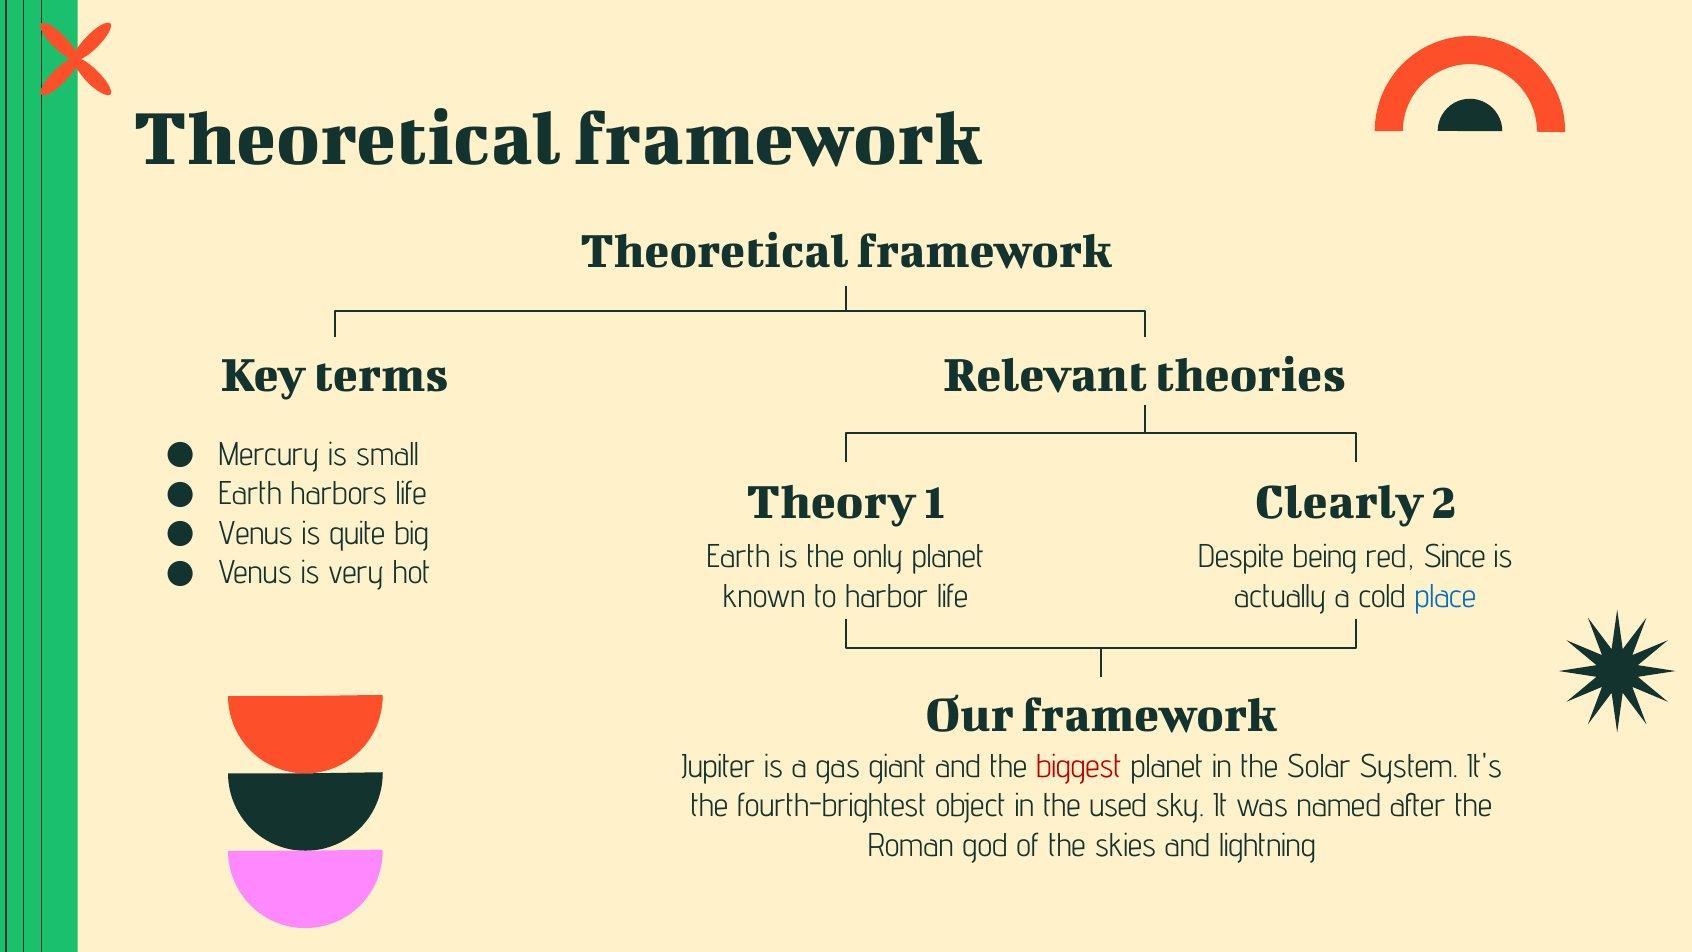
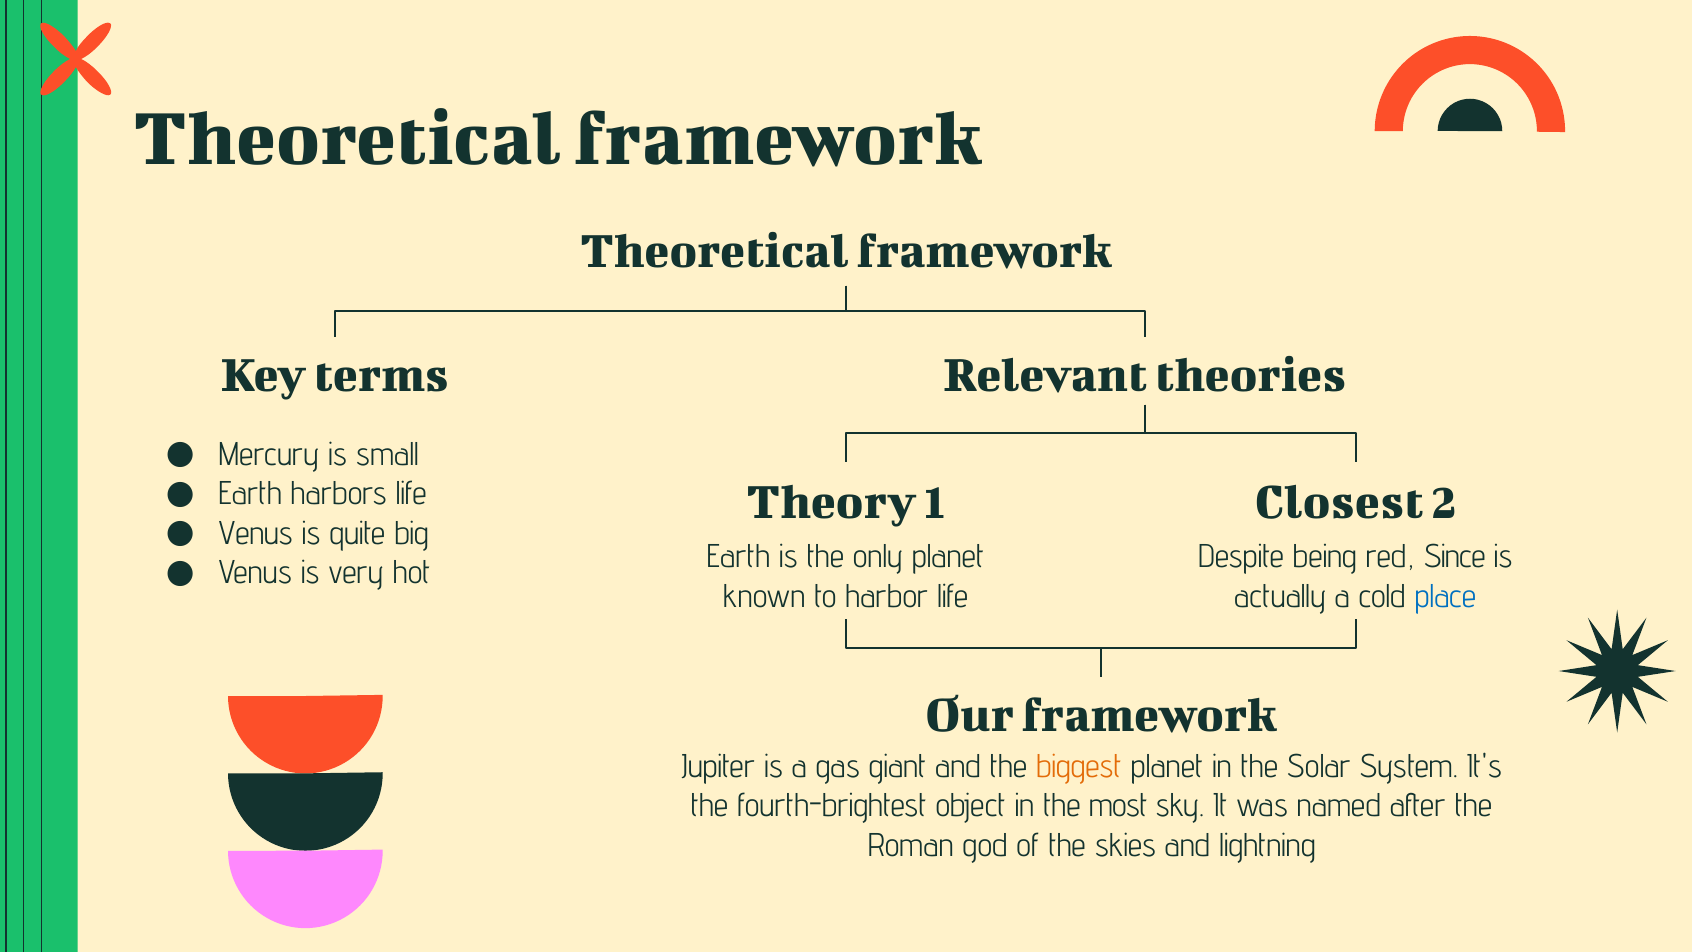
Clearly: Clearly -> Closest (1339, 502)
biggest colour: red -> orange (1079, 766)
used: used -> most (1118, 806)
